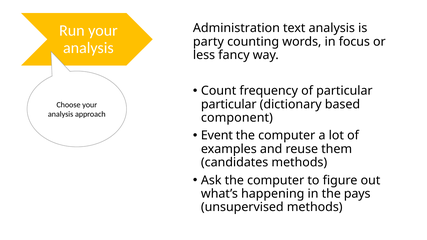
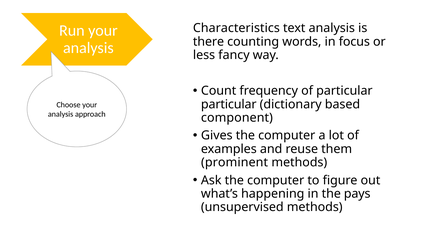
Administration: Administration -> Characteristics (236, 28)
party: party -> there (209, 42)
Event: Event -> Gives (217, 136)
candidates: candidates -> prominent (235, 163)
